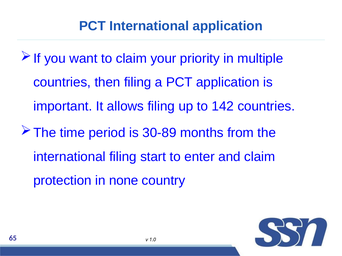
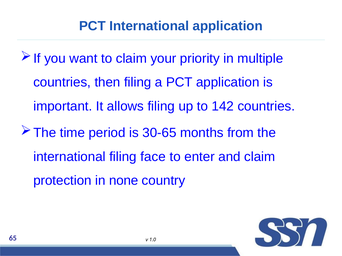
30-89: 30-89 -> 30-65 (159, 133)
start: start -> face (153, 157)
